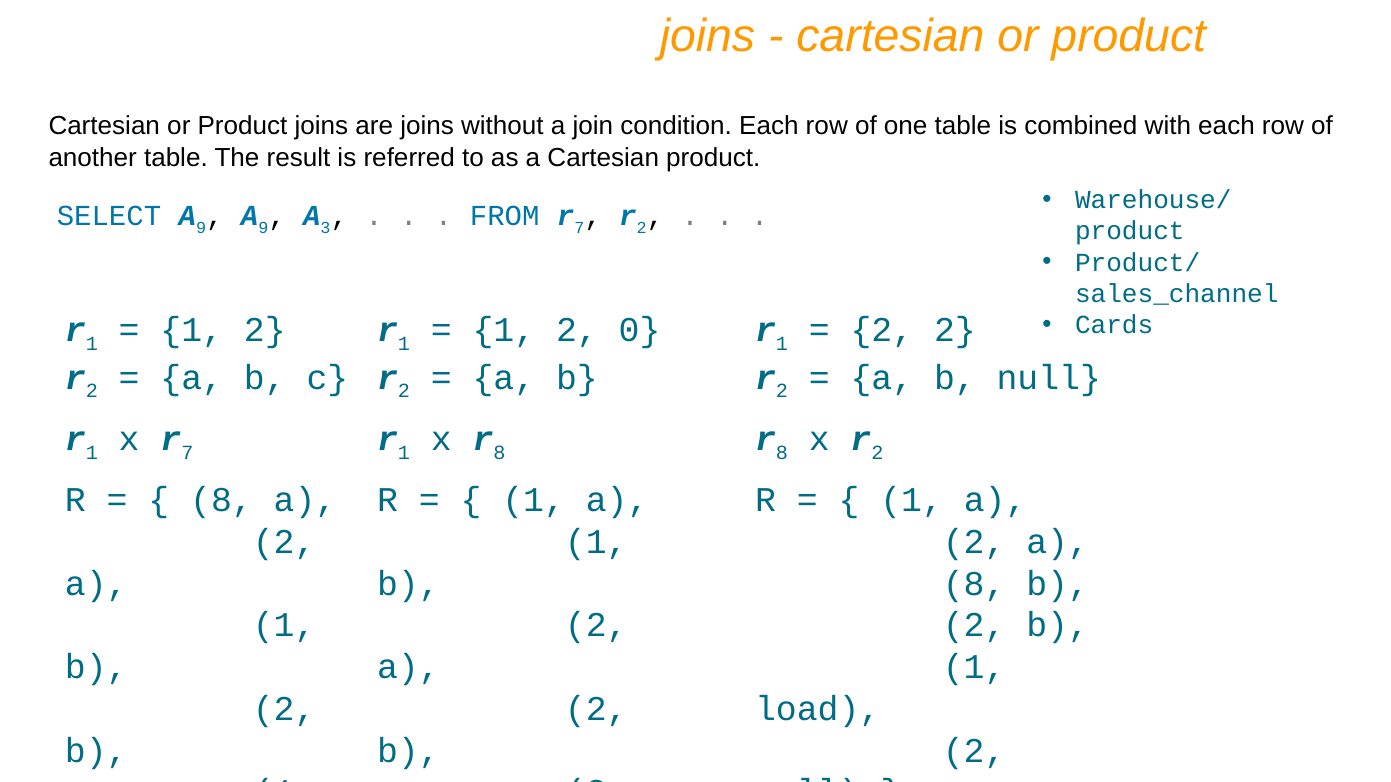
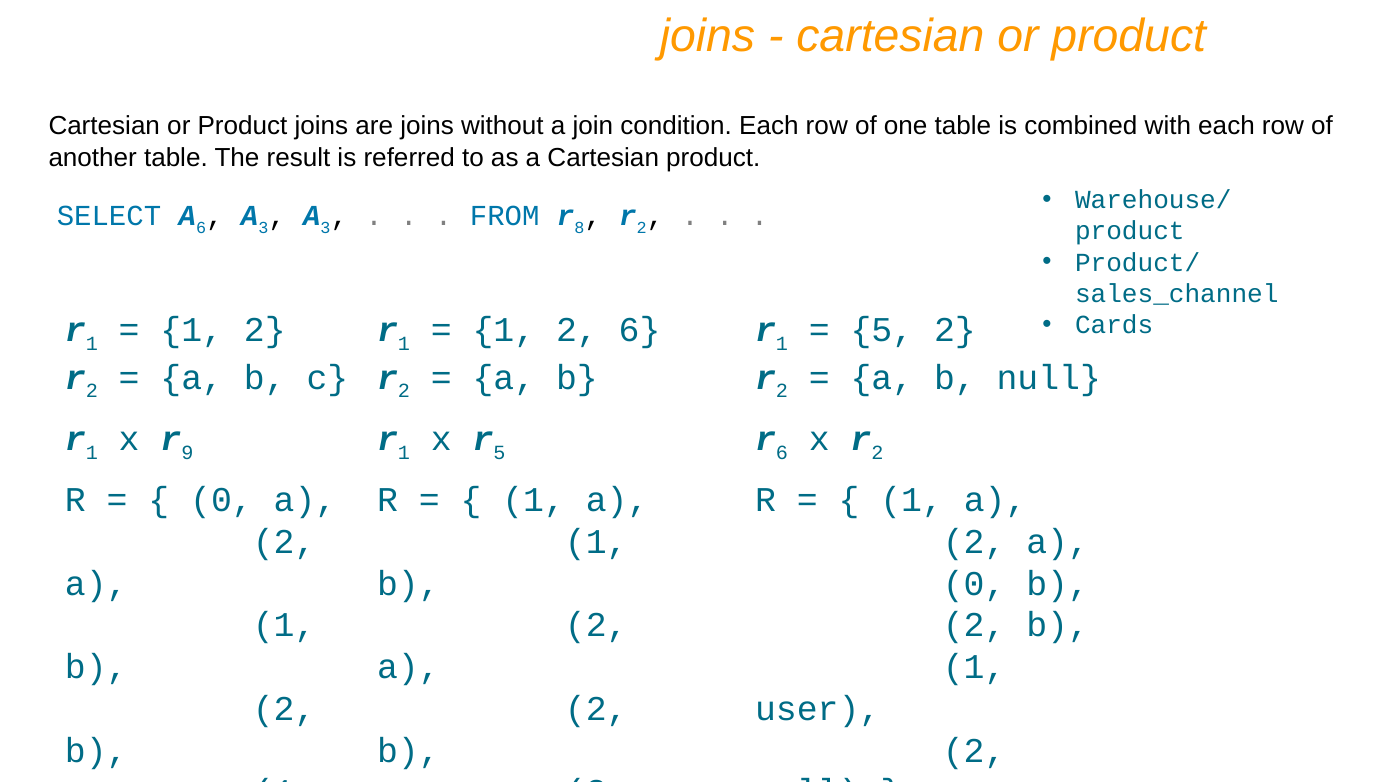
SELECT A 9: 9 -> 6 (201, 228)
9: 9 -> 3 (263, 228)
FROM r 7: 7 -> 8 (579, 228)
2 0: 0 -> 6 (640, 330)
2: 2 -> 5 (882, 330)
x r 7: 7 -> 9 (187, 453)
x r 8: 8 -> 5 (500, 453)
8: 8 -> 6 (782, 453)
8: 8 -> 0 (222, 501)
8: 8 -> 0 (974, 584)
load: load -> user (818, 709)
